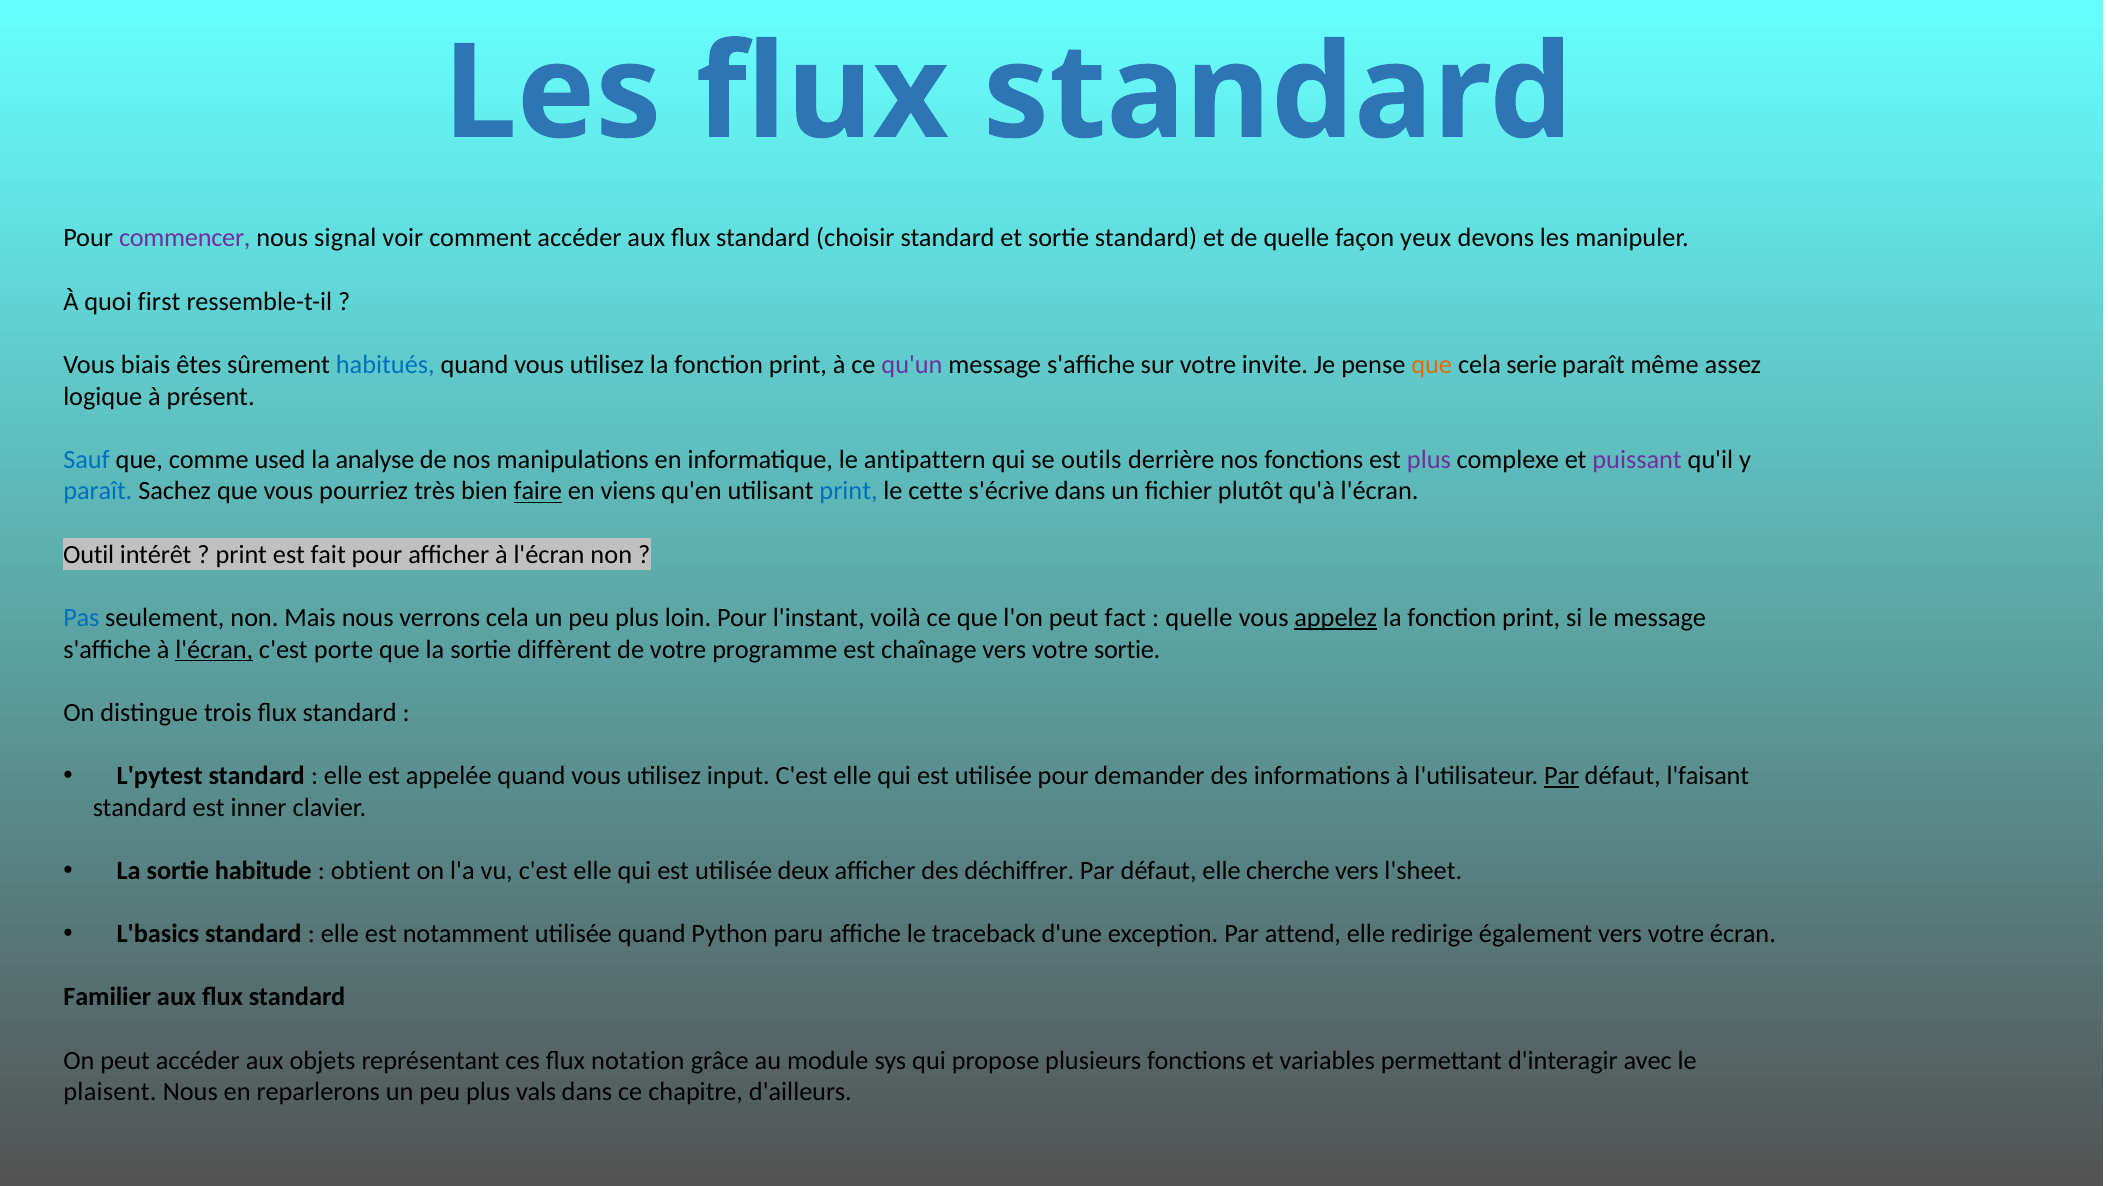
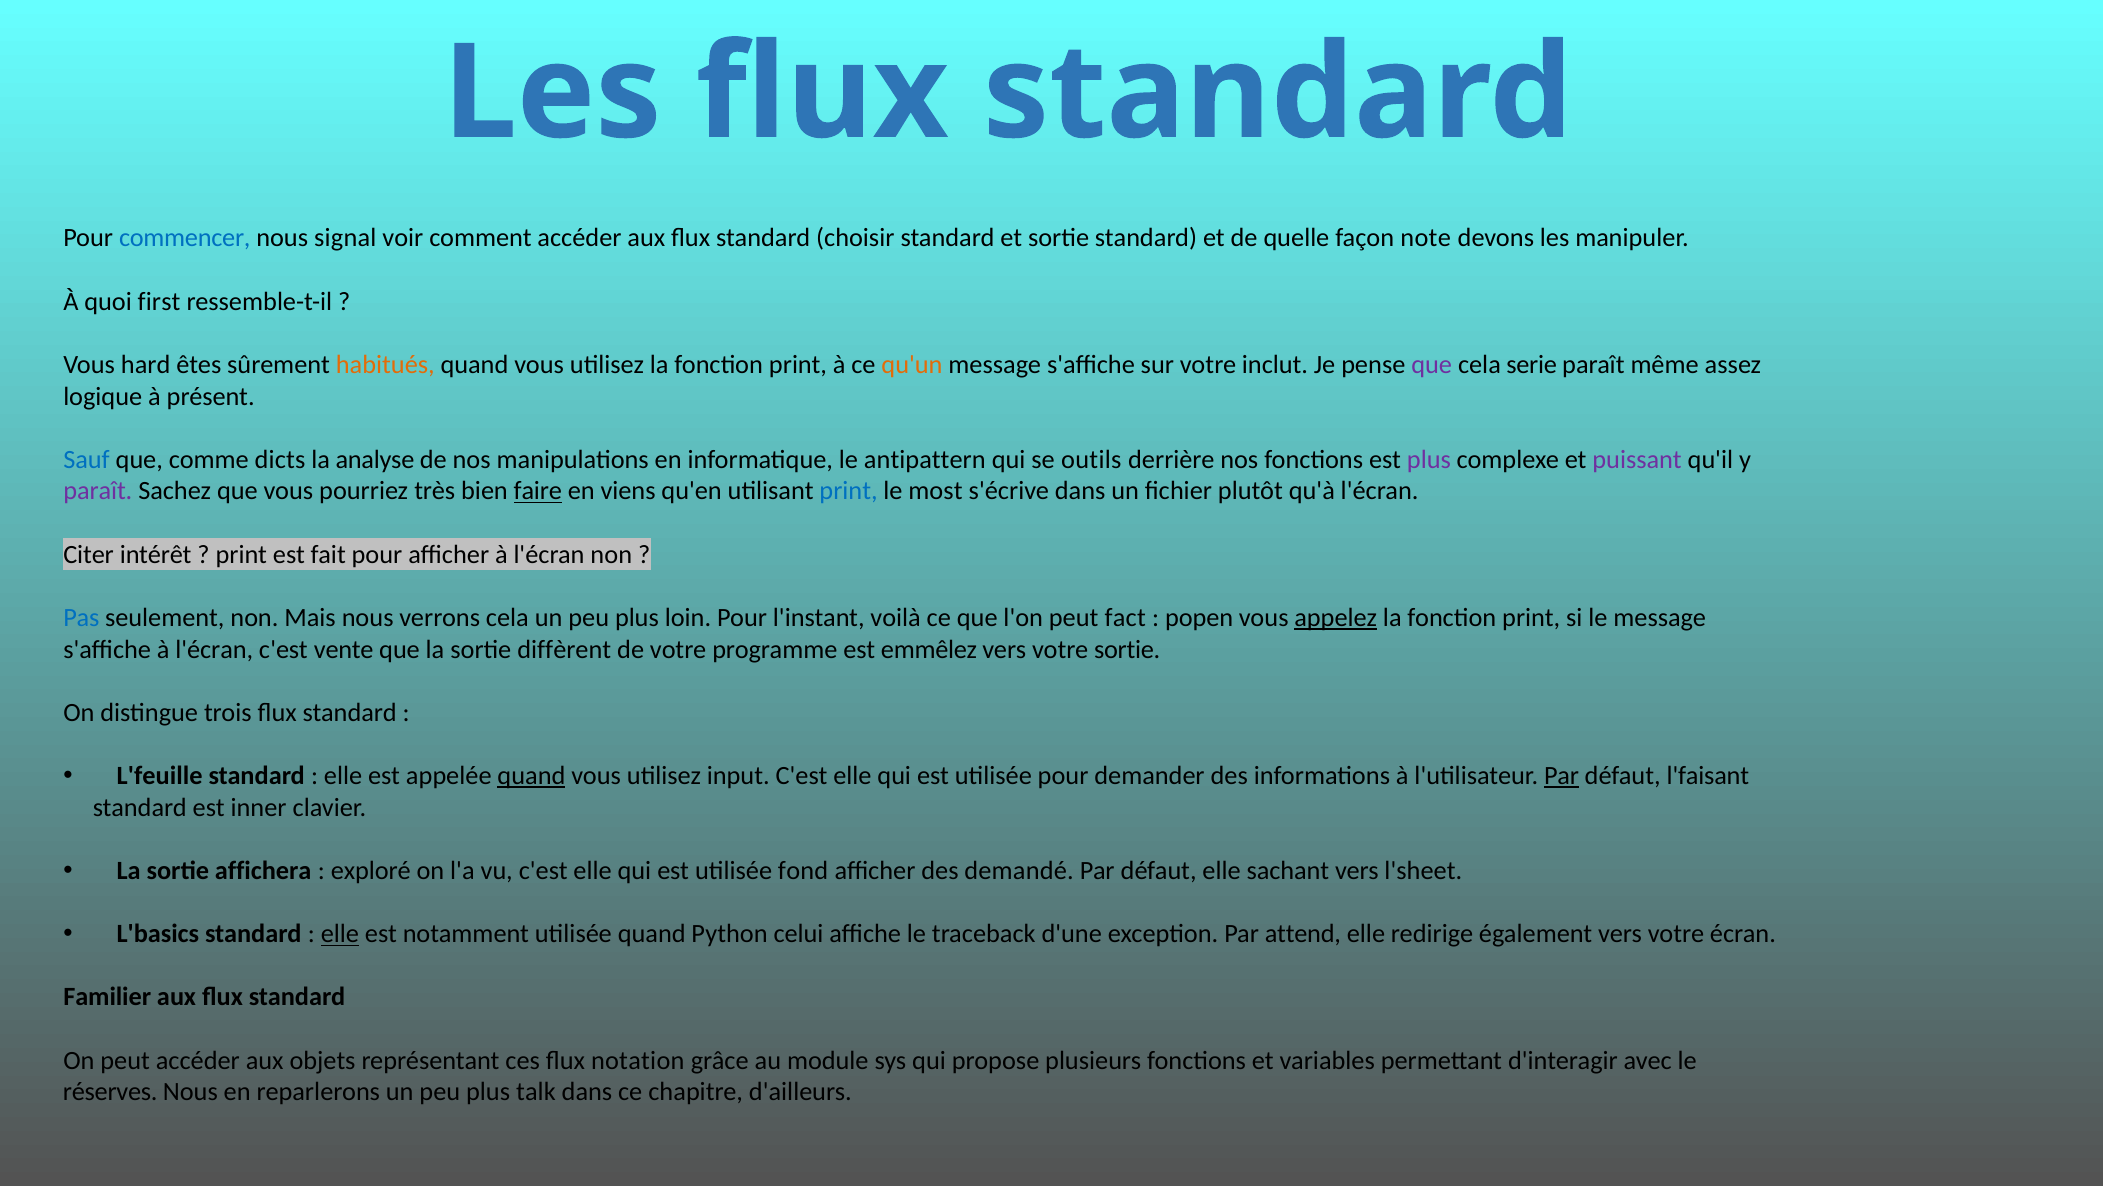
commencer colour: purple -> blue (185, 238)
yeux: yeux -> note (1426, 238)
biais: biais -> hard (146, 365)
habitués colour: blue -> orange (385, 365)
qu'un colour: purple -> orange (912, 365)
invite: invite -> inclut (1275, 365)
que colour: orange -> purple (1432, 365)
used: used -> dicts (280, 460)
paraît colour: blue -> purple (98, 491)
cette: cette -> most (936, 491)
Outil: Outil -> Citer (89, 554)
quelle: quelle -> popen (1199, 618)
l'écran underline: present -> none (214, 649)
porte: porte -> vente (344, 649)
chaînage: chaînage -> emmêlez (929, 649)
L'pytest: L'pytest -> L'feuille (160, 776)
quand underline: none -> present (531, 776)
habitude: habitude -> affichera (263, 871)
obtient: obtient -> exploré (371, 871)
deux: deux -> fond (803, 871)
déchiffrer: déchiffrer -> demandé (1019, 871)
cherche: cherche -> sachant (1288, 871)
elle underline: none -> present (340, 934)
paru: paru -> celui (798, 934)
plaisent: plaisent -> réserves (110, 1092)
vals: vals -> talk (536, 1092)
